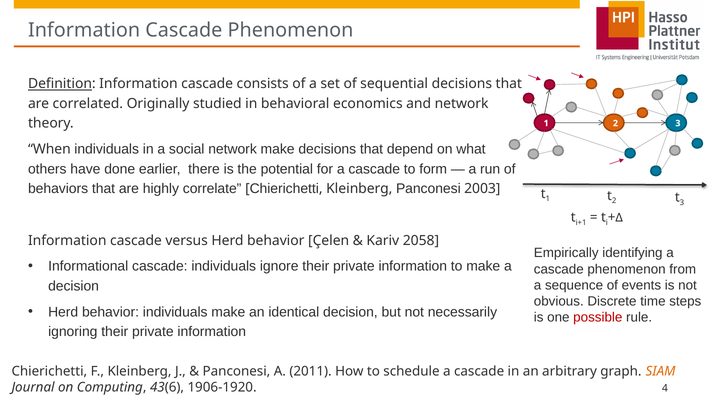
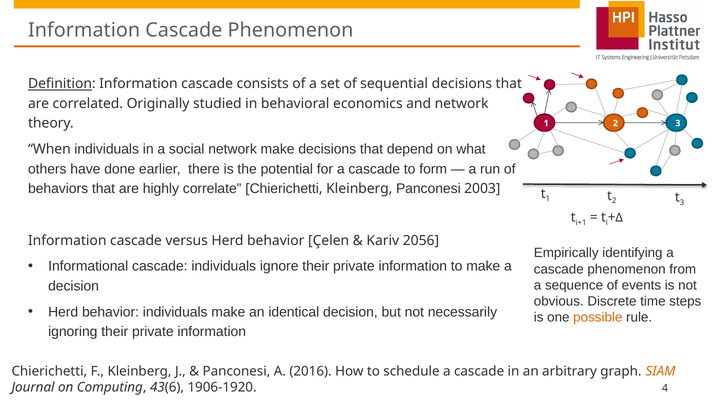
2058: 2058 -> 2056 (421, 241)
possible colour: red -> orange (598, 318)
2011: 2011 -> 2016 (311, 372)
